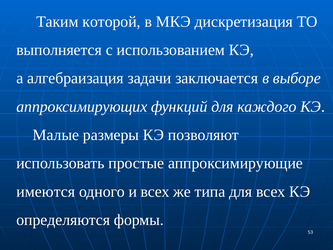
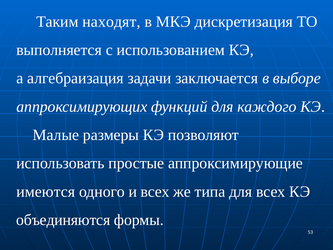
которой: которой -> находят (111, 22)
определяются: определяются -> объединяются (63, 220)
